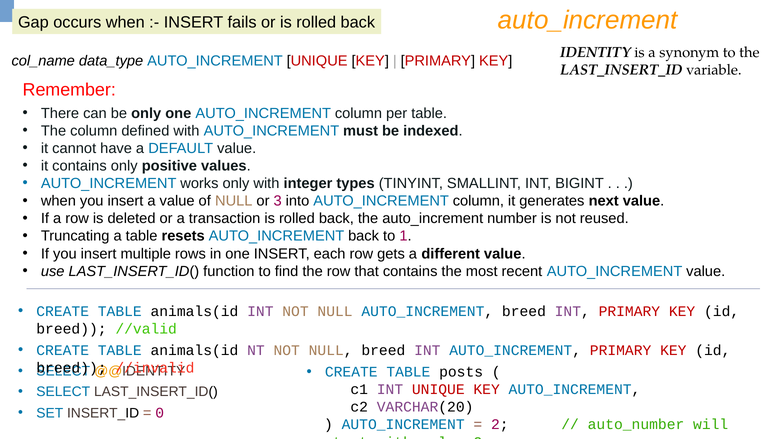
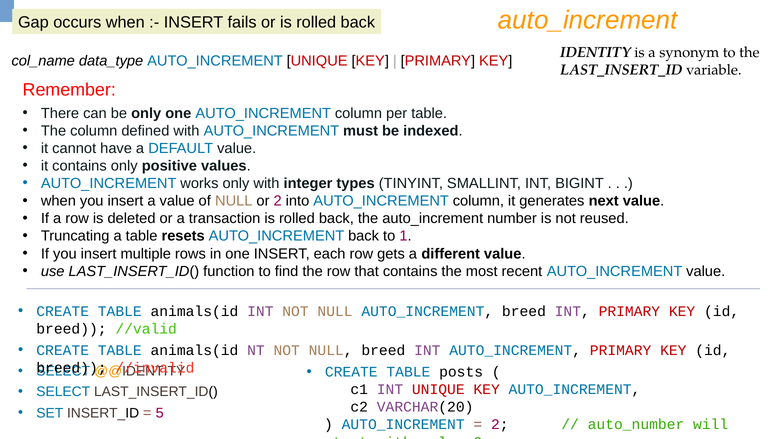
or 3: 3 -> 2 (278, 201)
0: 0 -> 5 (160, 413)
